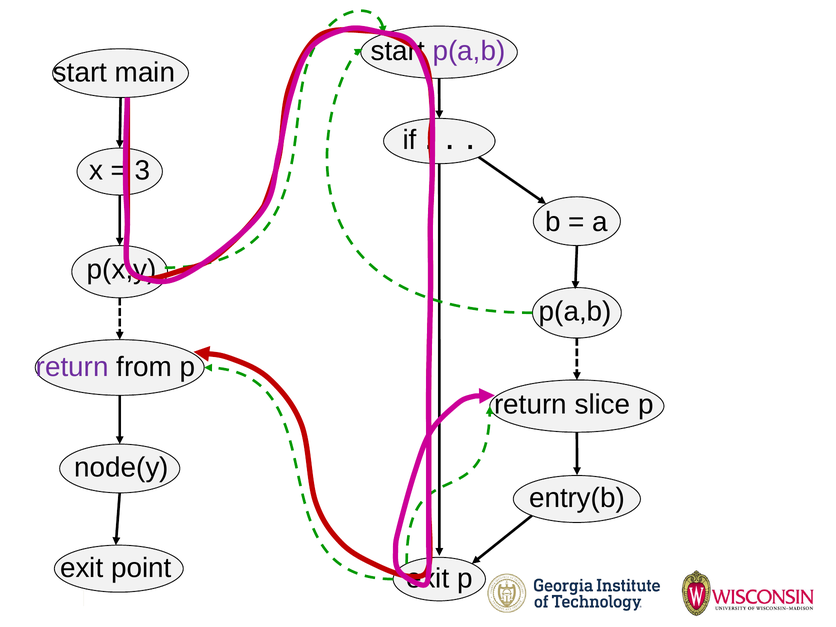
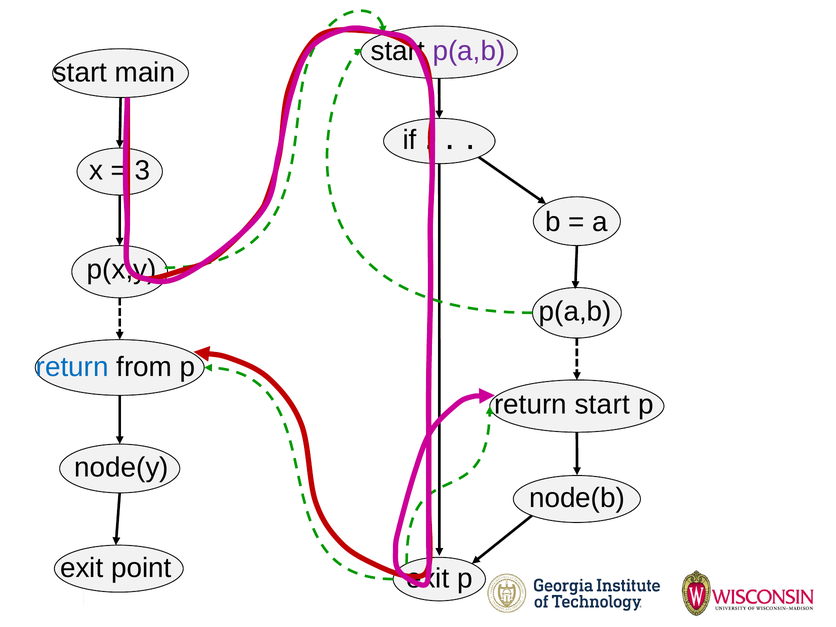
return colour: purple -> blue (72, 367)
return slice: slice -> start (602, 405)
entry(b: entry(b -> node(b (577, 498)
